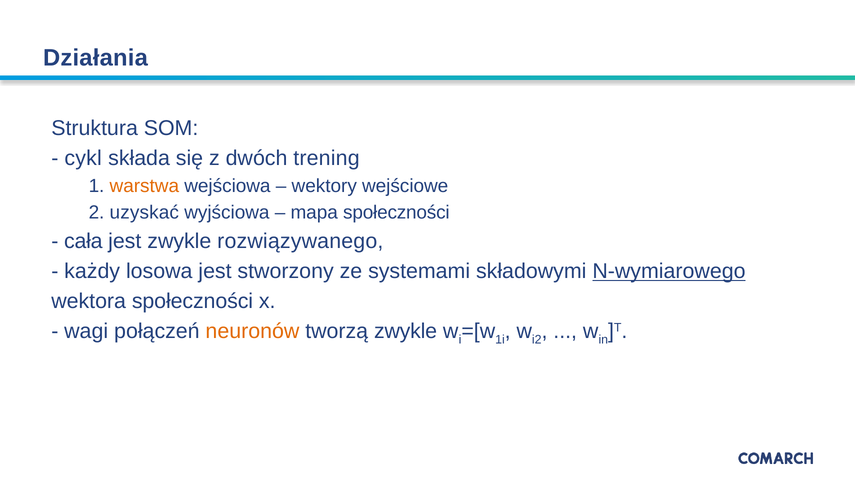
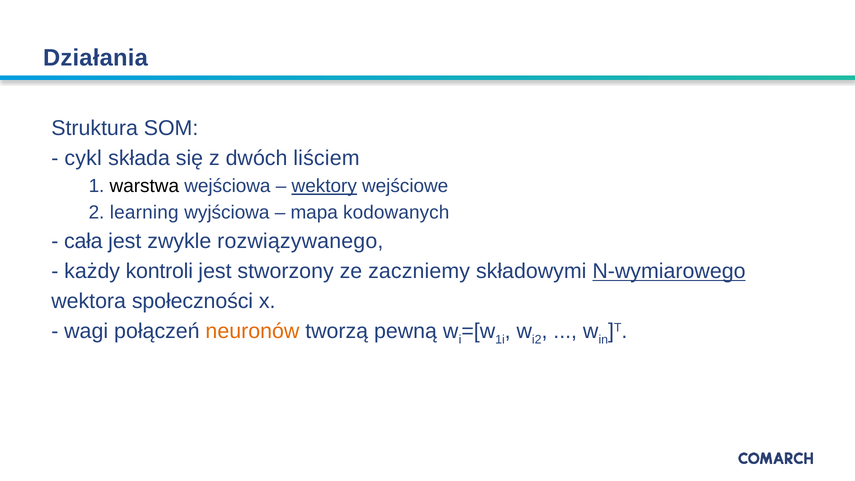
trening: trening -> liściem (326, 158)
warstwa colour: orange -> black (144, 186)
wektory underline: none -> present (324, 186)
uzyskać: uzyskać -> learning (144, 213)
mapa społeczności: społeczności -> kodowanych (396, 213)
losowa: losowa -> kontroli (159, 271)
systemami: systemami -> zaczniemy (419, 271)
tworzą zwykle: zwykle -> pewną (405, 331)
